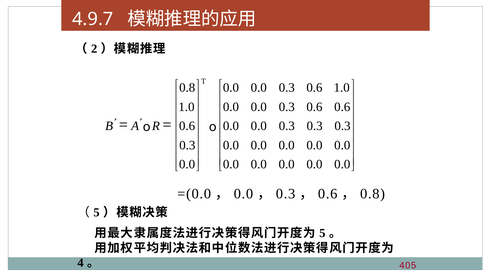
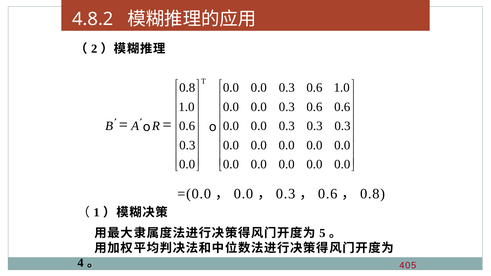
4.9.7: 4.9.7 -> 4.8.2 (93, 19)
5: 5 -> 1 (97, 213)
